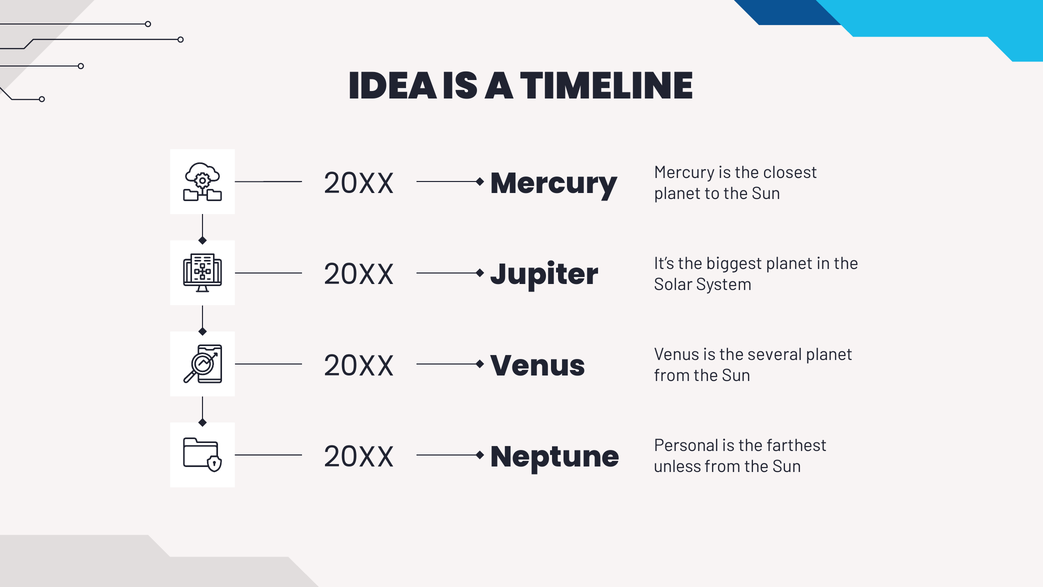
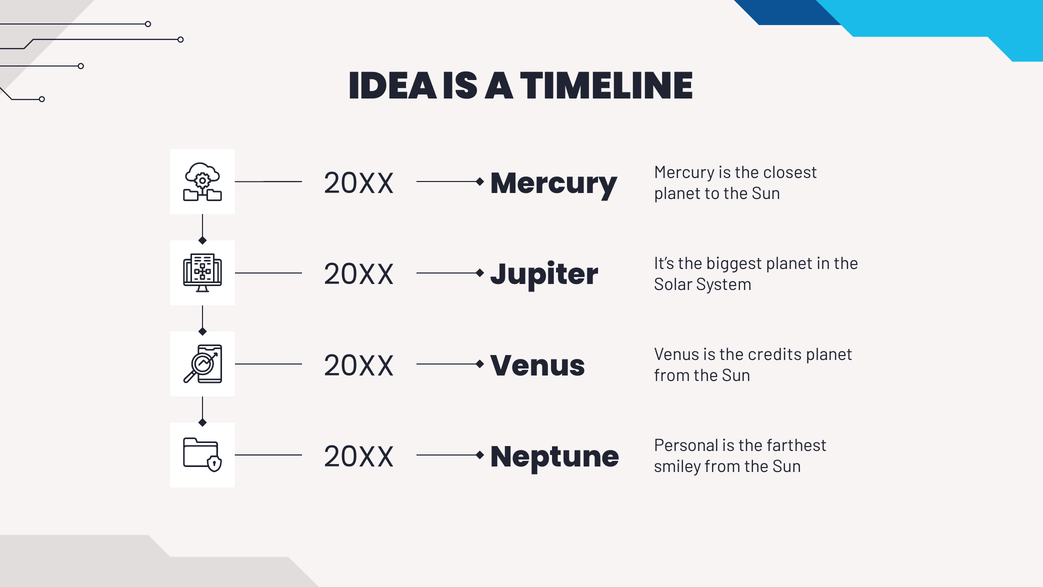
several: several -> credits (775, 354)
unless: unless -> smiley (678, 466)
